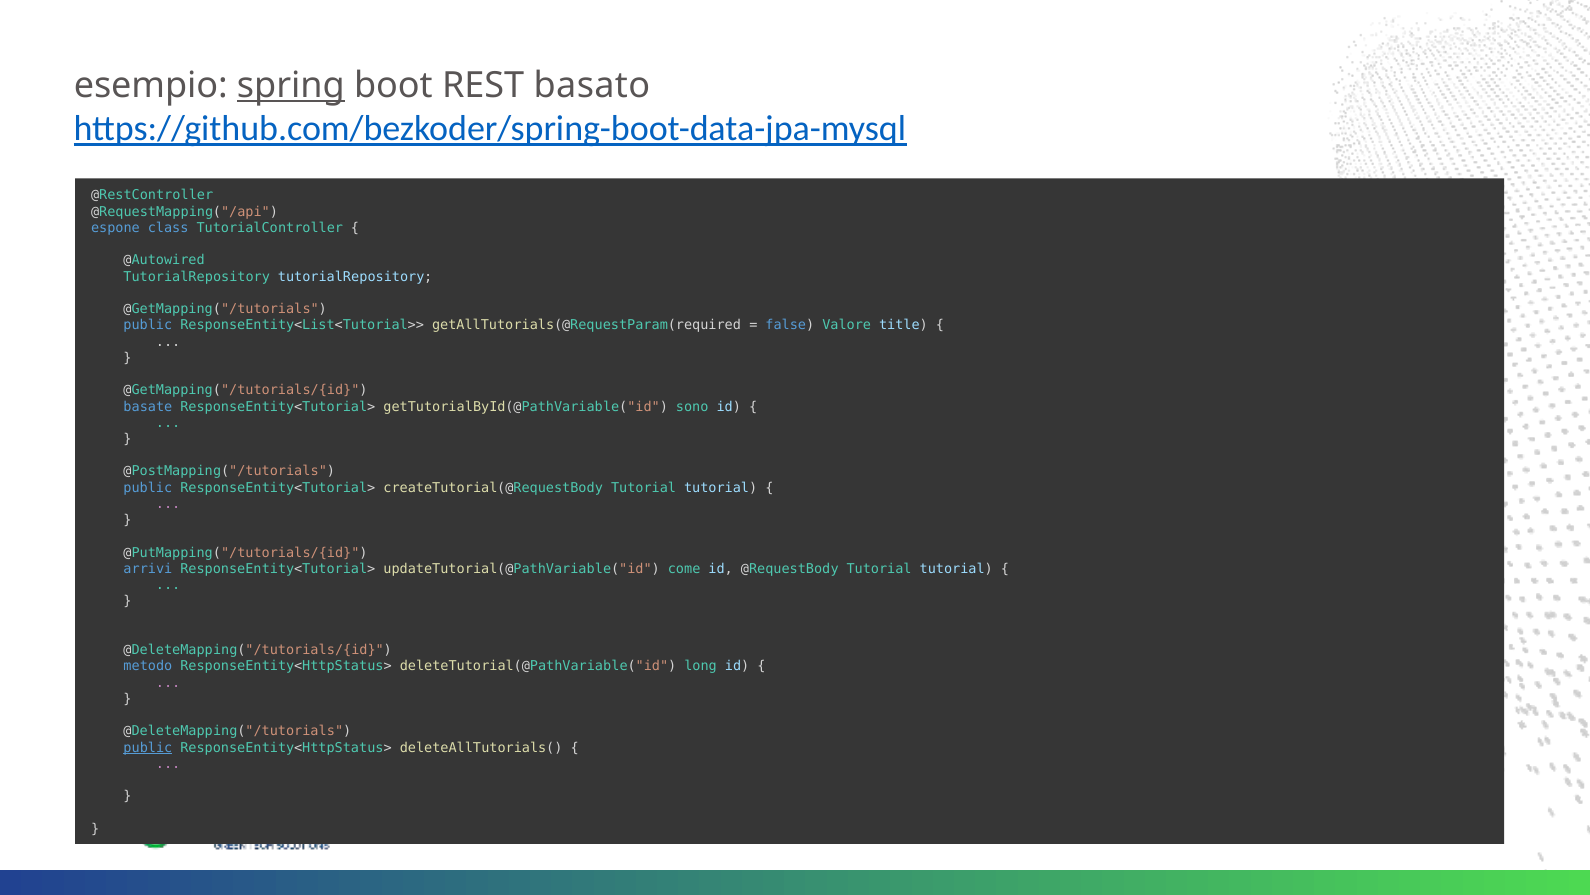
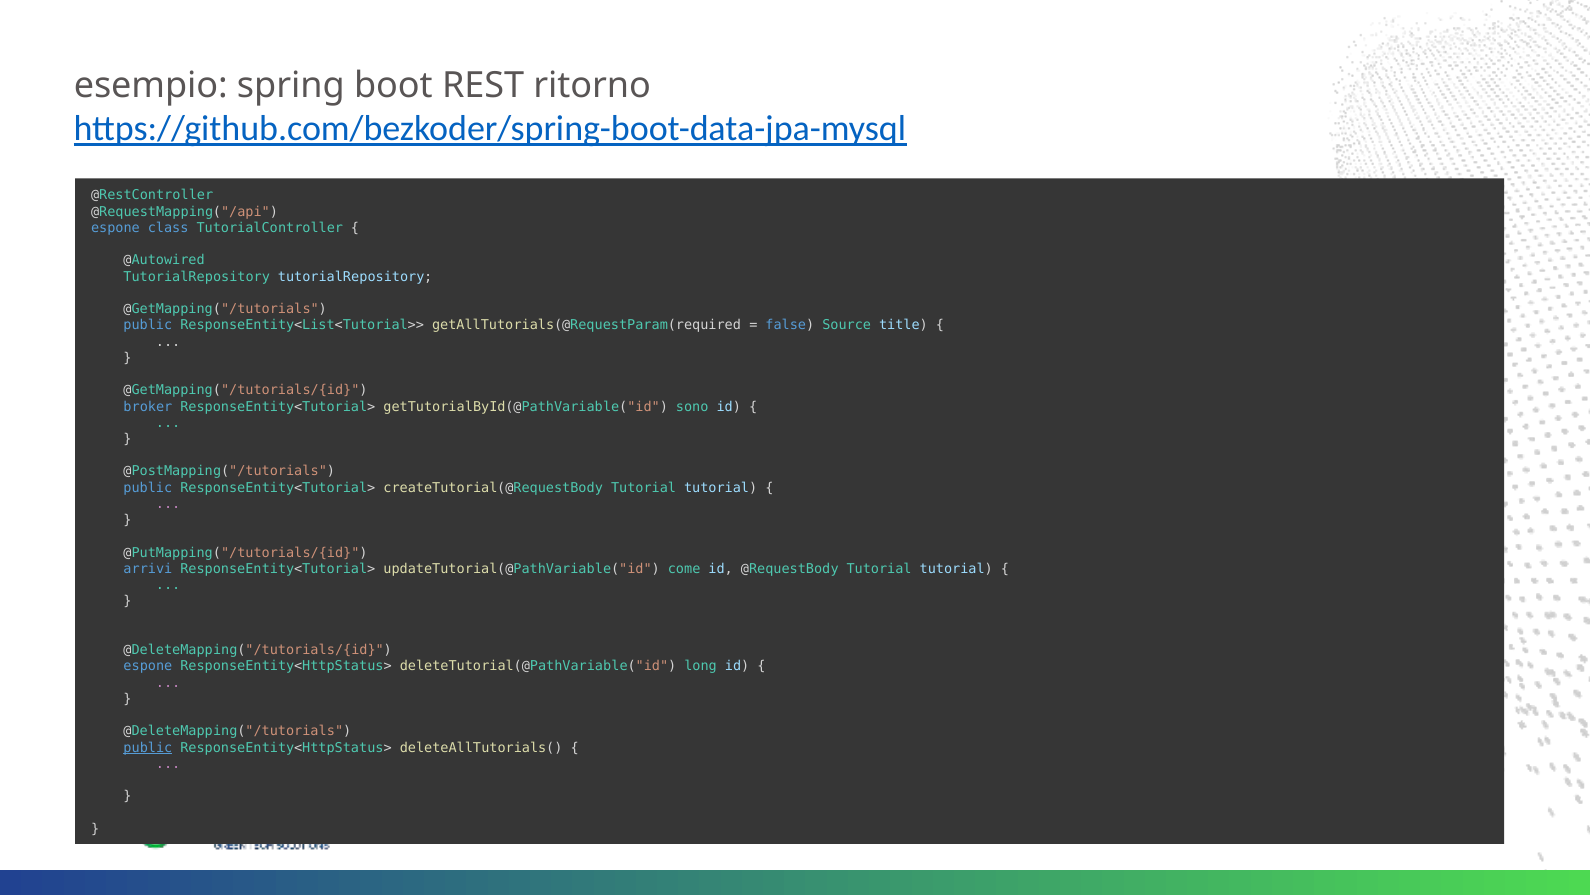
spring underline: present -> none (291, 85)
basato: basato -> ritorno (592, 85)
Valore: Valore -> Source (847, 325)
basate: basate -> broker (148, 406)
metodo: metodo -> espone (148, 666)
